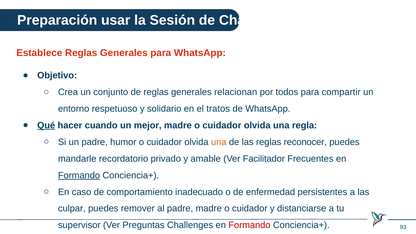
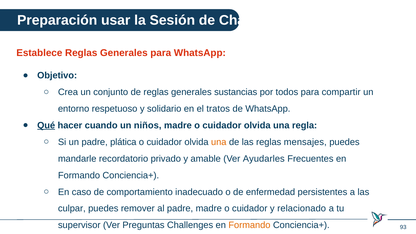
relacionan: relacionan -> sustancias (236, 92)
mejor: mejor -> niños (148, 125)
humor: humor -> plática (123, 142)
reconocer: reconocer -> mensajes (305, 142)
Facilitador: Facilitador -> Ayudarles (264, 159)
Formando underline: present -> none (79, 175)
distanciarse: distanciarse -> relacionado (302, 209)
Formando colour: red -> orange (249, 225)
